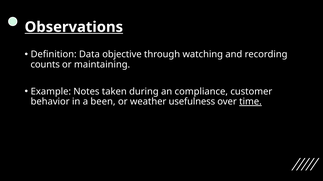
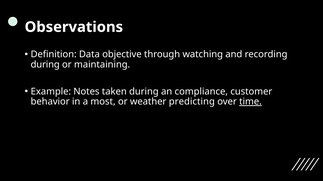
Observations underline: present -> none (74, 27)
counts: counts -> during (45, 65)
been: been -> most (103, 102)
usefulness: usefulness -> predicting (192, 102)
